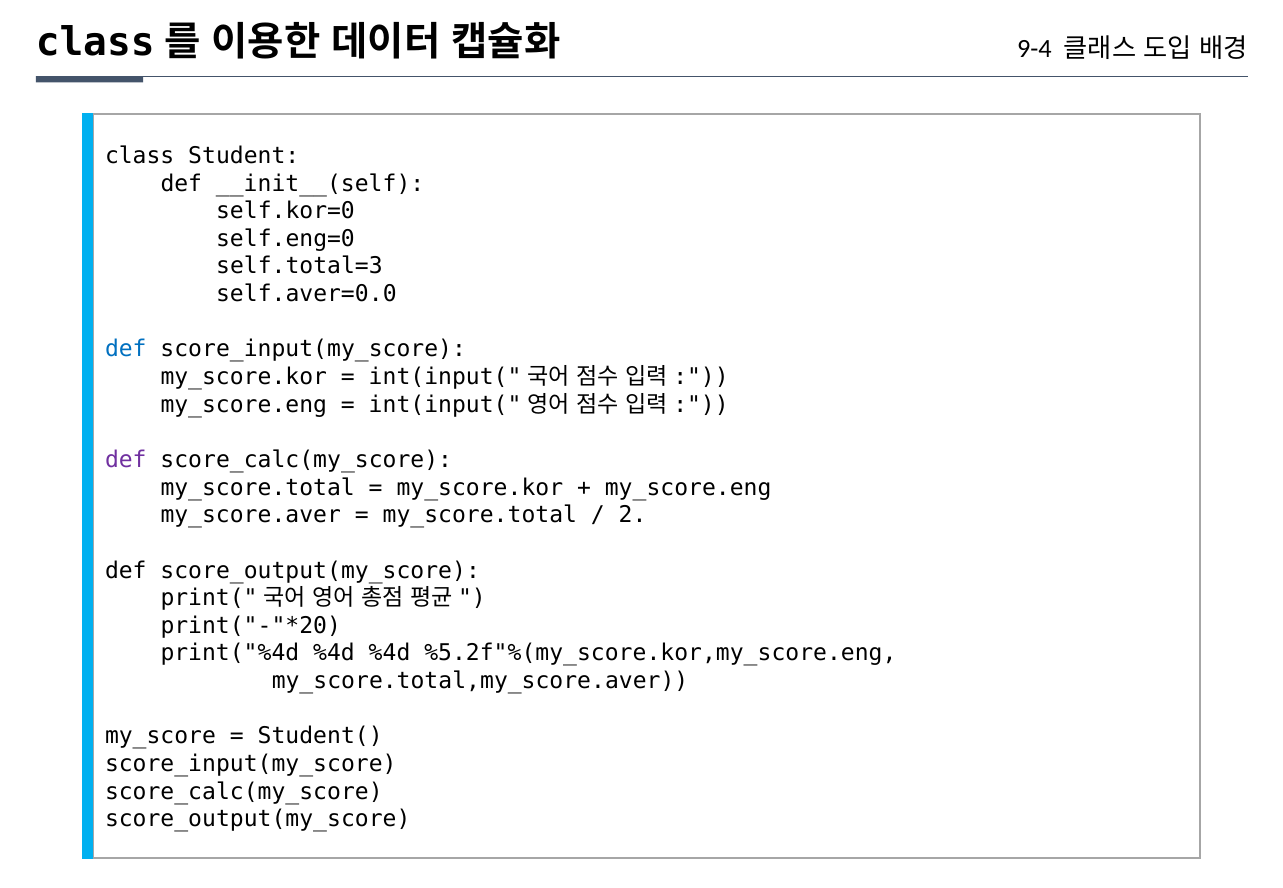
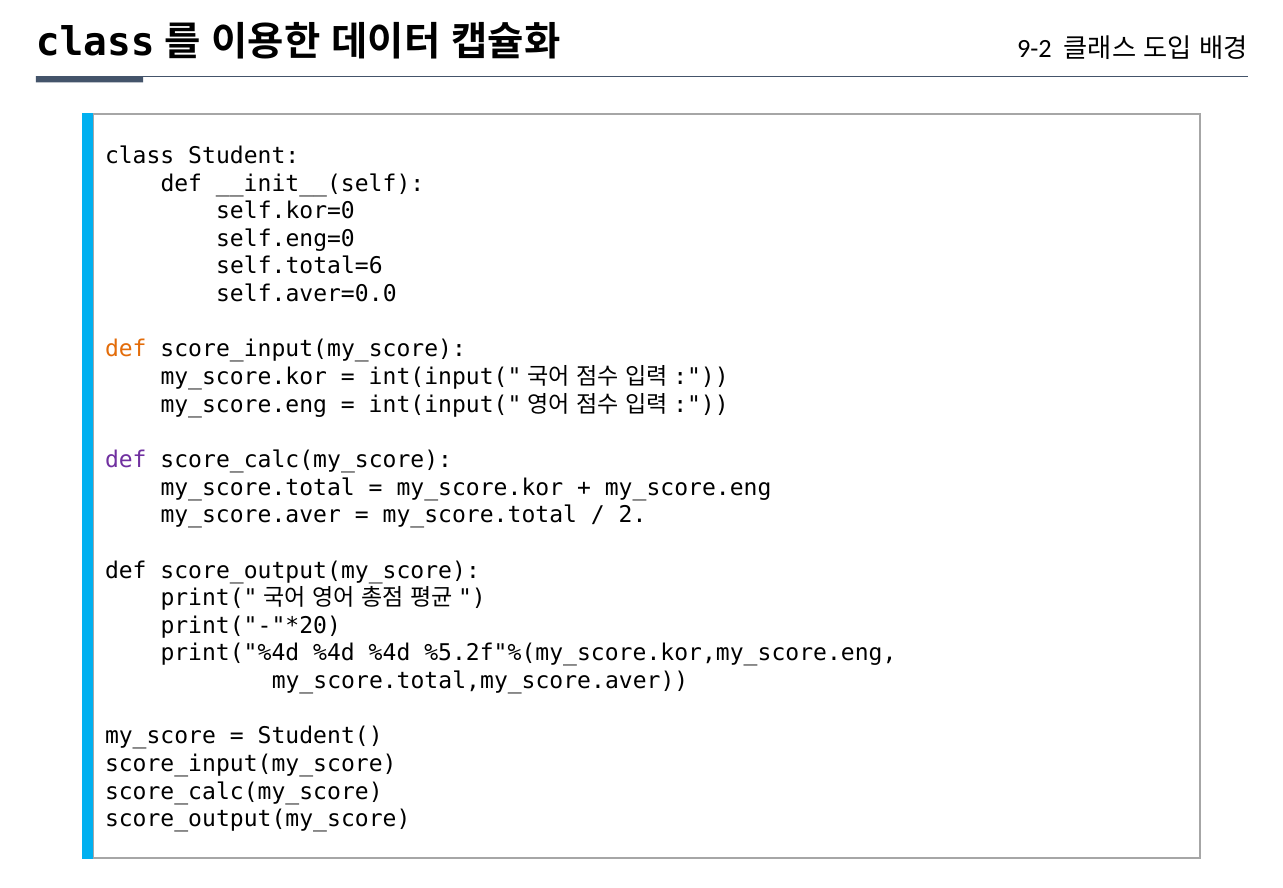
9-4: 9-4 -> 9-2 (1034, 49)
self.total=3: self.total=3 -> self.total=6 (299, 266)
def colour: blue -> orange (126, 349)
